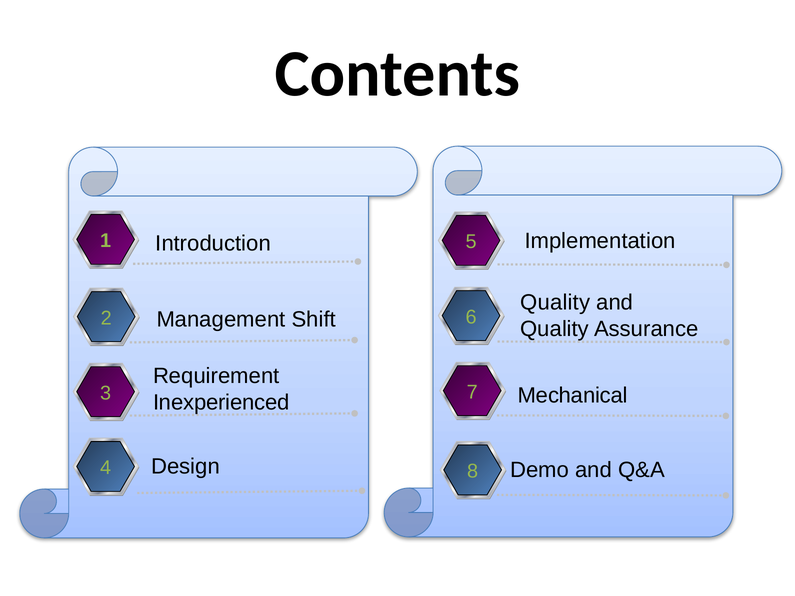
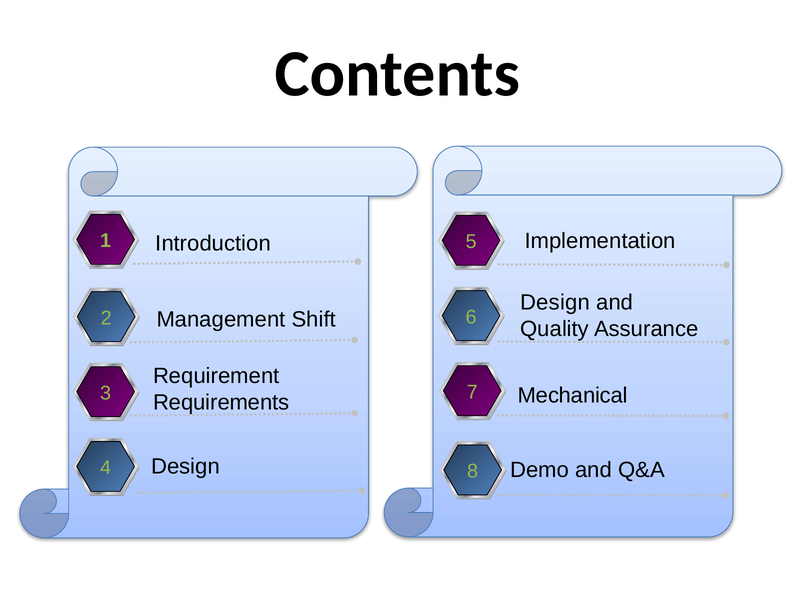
Quality: Quality -> Design (555, 303)
Inexperienced: Inexperienced -> Requirements (221, 403)
